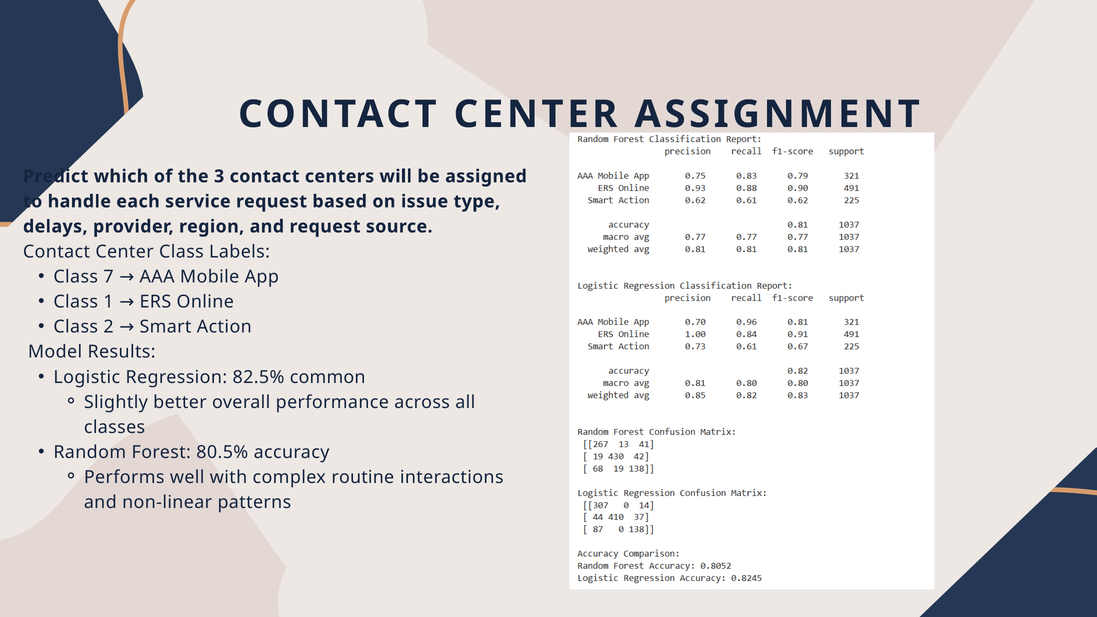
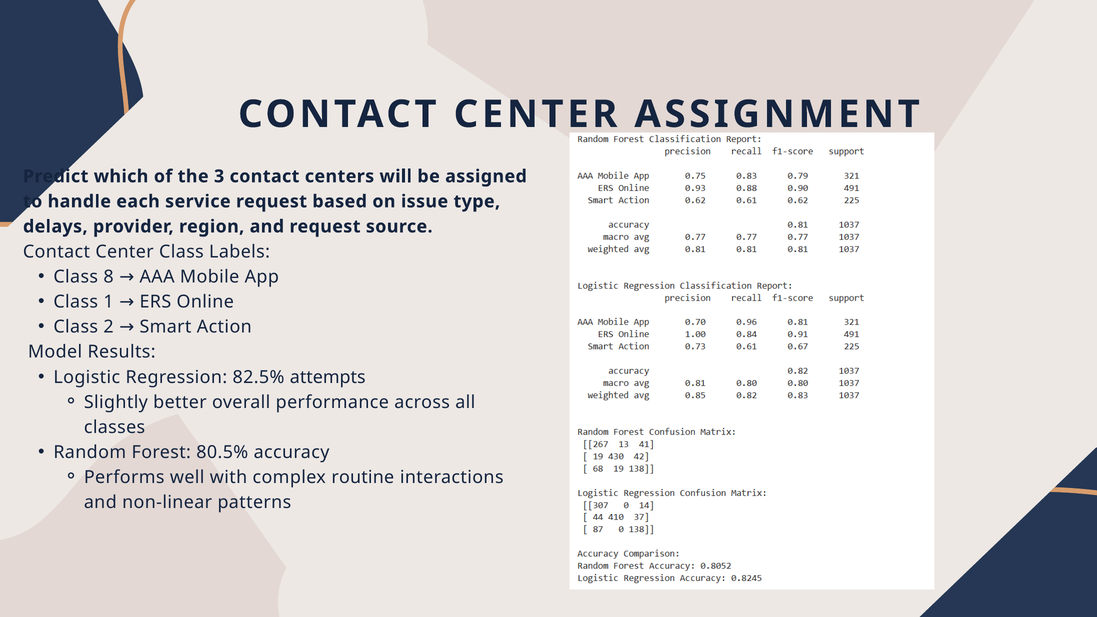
7: 7 -> 8 (109, 277)
common: common -> attempts (328, 377)
